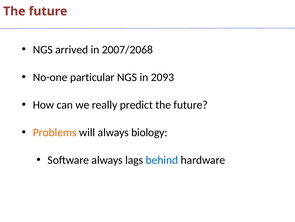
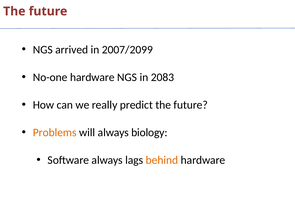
2007/2068: 2007/2068 -> 2007/2099 (127, 49)
No-one particular: particular -> hardware (92, 77)
2093: 2093 -> 2083 (162, 77)
behind colour: blue -> orange (162, 160)
